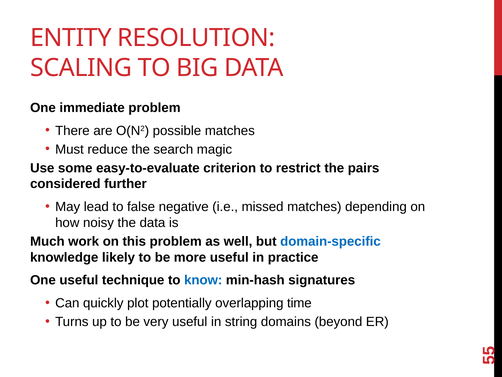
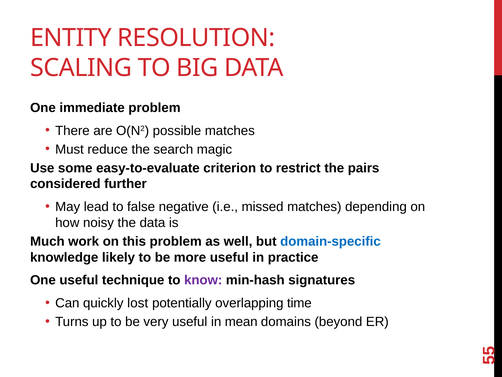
know colour: blue -> purple (203, 280)
plot: plot -> lost (138, 303)
string: string -> mean (241, 321)
